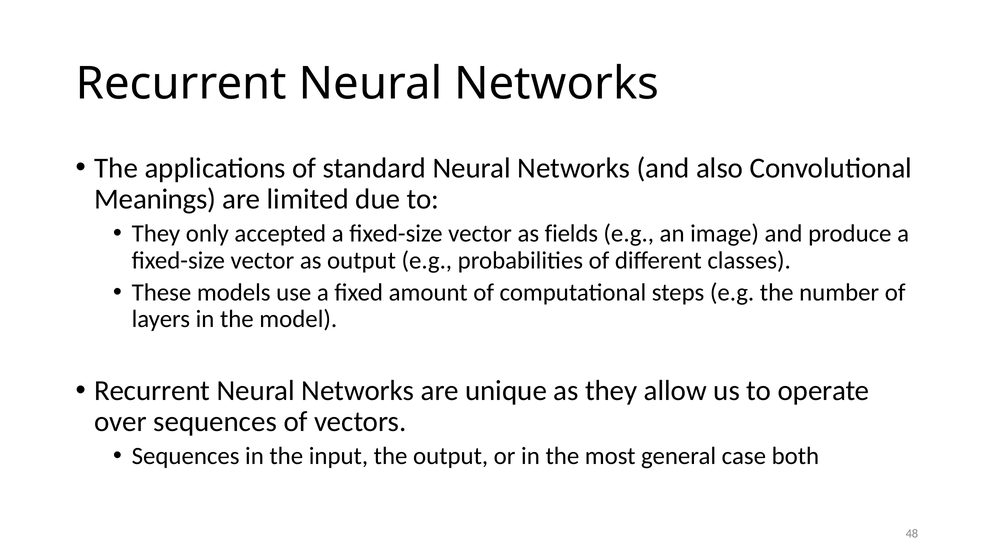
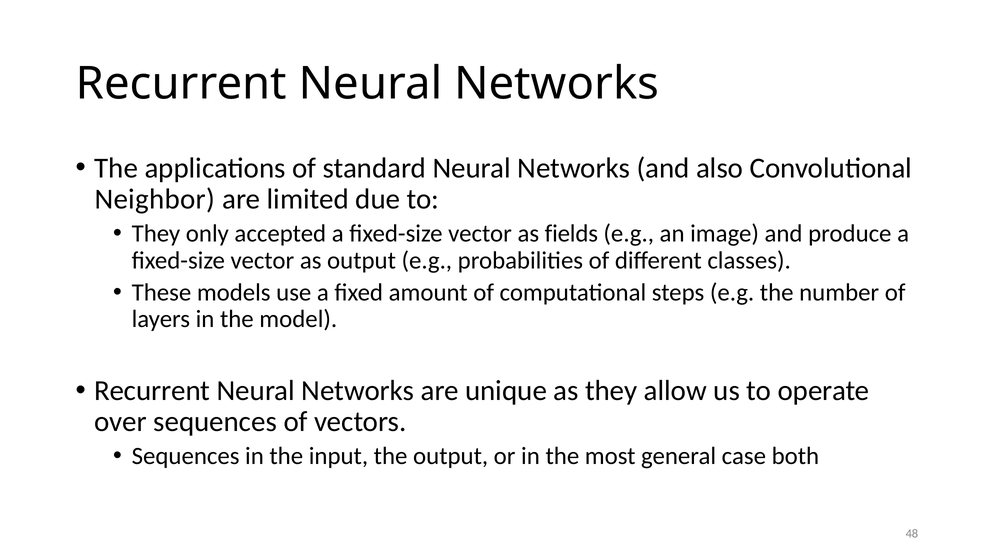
Meanings: Meanings -> Neighbor (155, 199)
